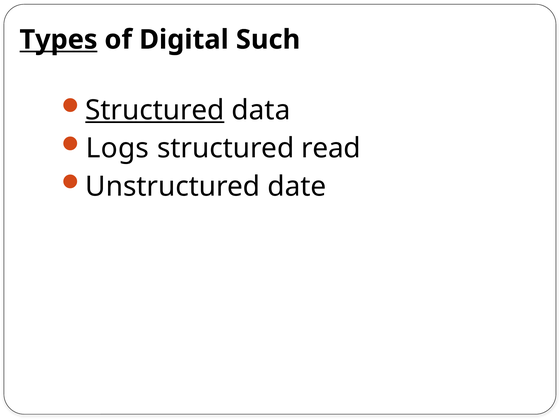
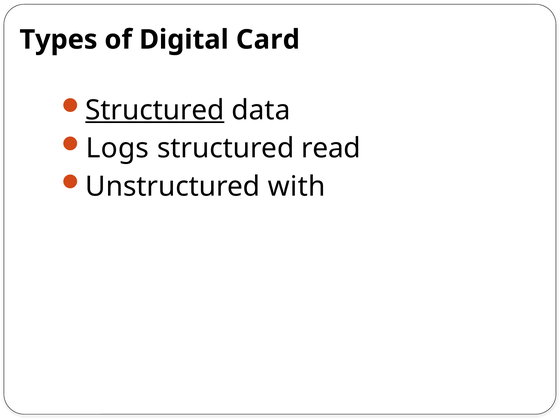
Types underline: present -> none (59, 40)
Such: Such -> Card (268, 40)
date: date -> with (297, 186)
